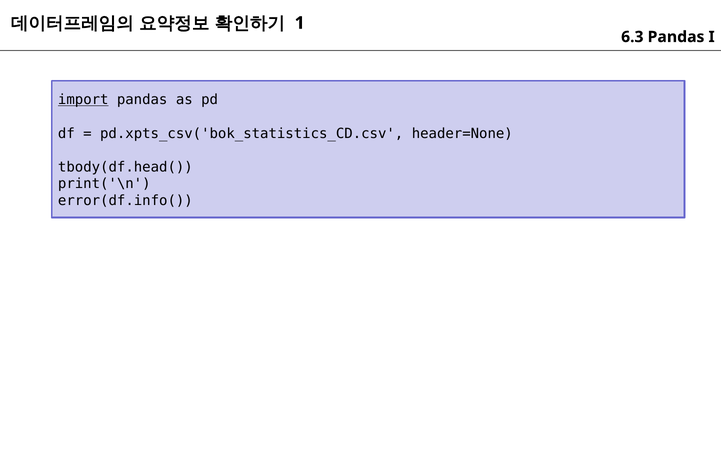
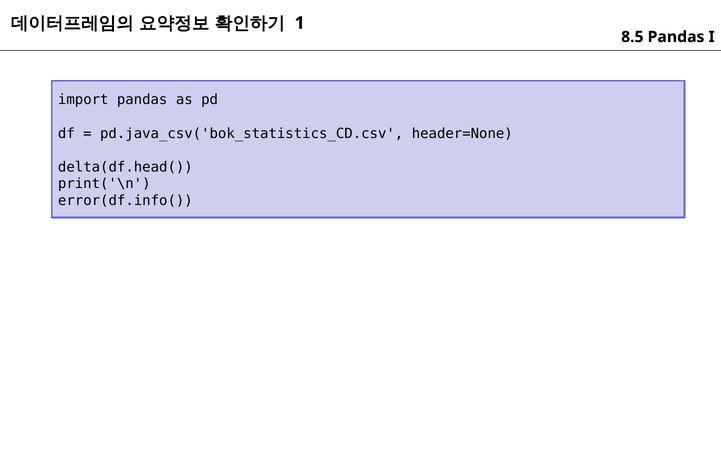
6.3: 6.3 -> 8.5 (632, 37)
import underline: present -> none (83, 100)
pd.xpts_csv('bok_statistics_CD.csv: pd.xpts_csv('bok_statistics_CD.csv -> pd.java_csv('bok_statistics_CD.csv (252, 134)
tbody(df.head(: tbody(df.head( -> delta(df.head( (125, 167)
